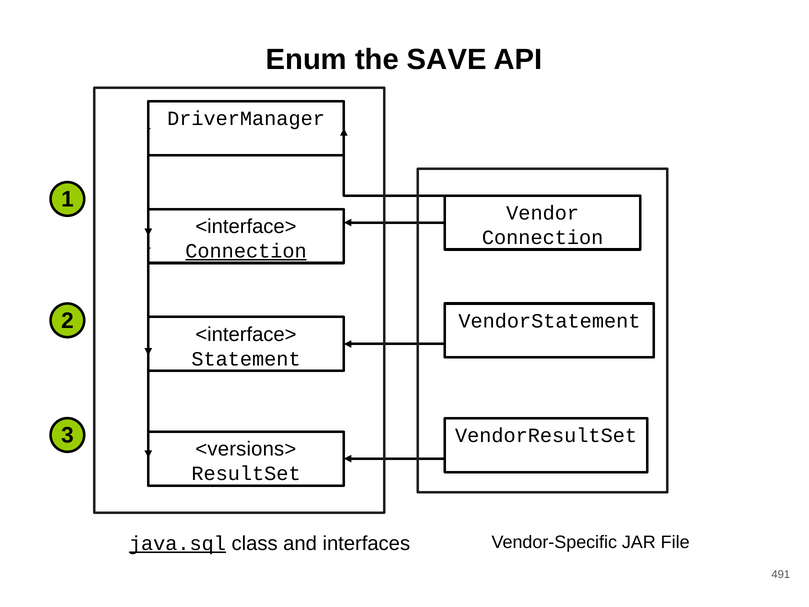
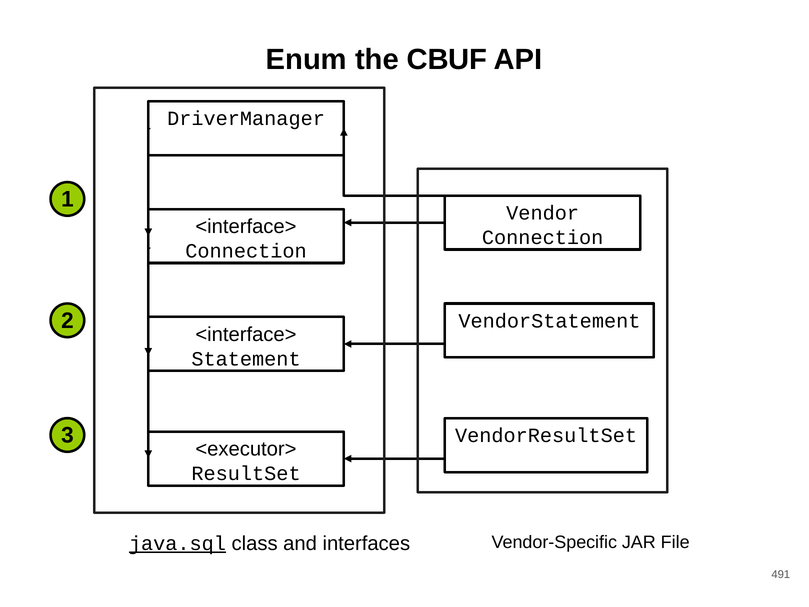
SAVE: SAVE -> CBUF (447, 60)
Connection underline: present -> none (246, 251)
<versions>: <versions> -> <executor> (246, 449)
